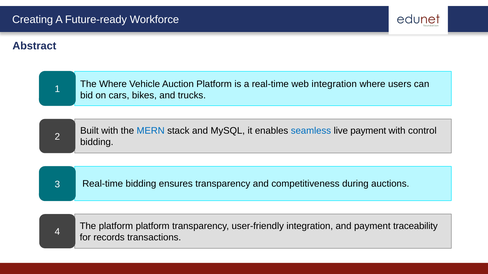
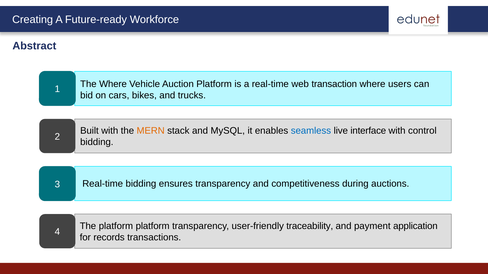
web integration: integration -> transaction (334, 84)
MERN colour: blue -> orange (151, 131)
live payment: payment -> interface (368, 131)
user-friendly integration: integration -> traceability (310, 226)
traceability: traceability -> application (415, 226)
